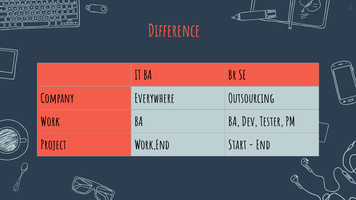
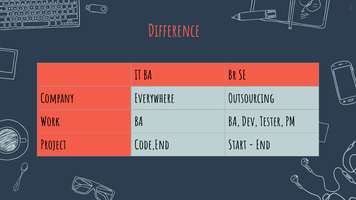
Work,End: Work,End -> Code,End (152, 145)
